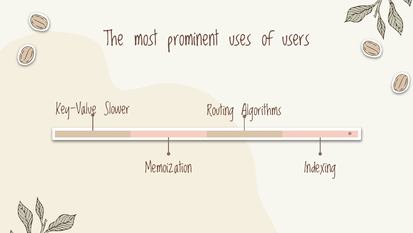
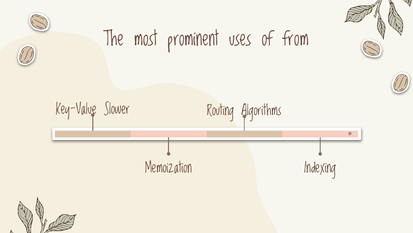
users: users -> from (296, 39)
